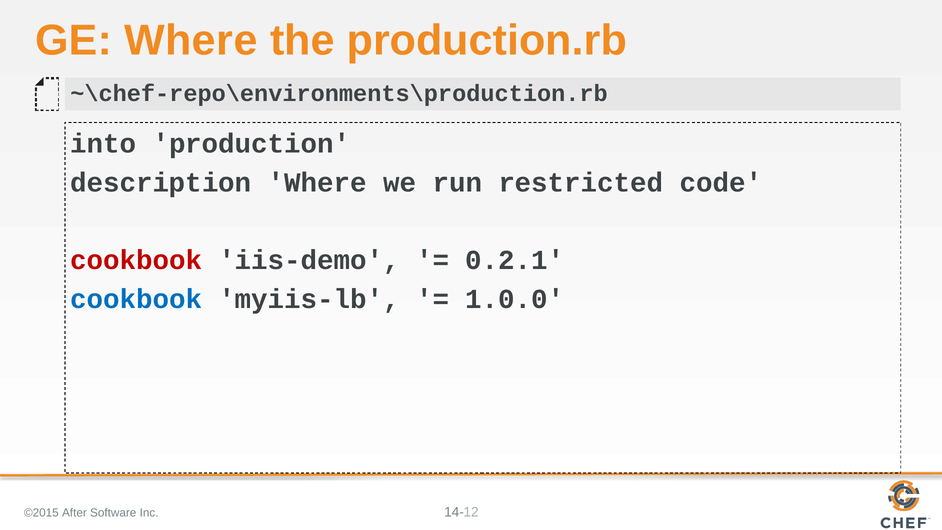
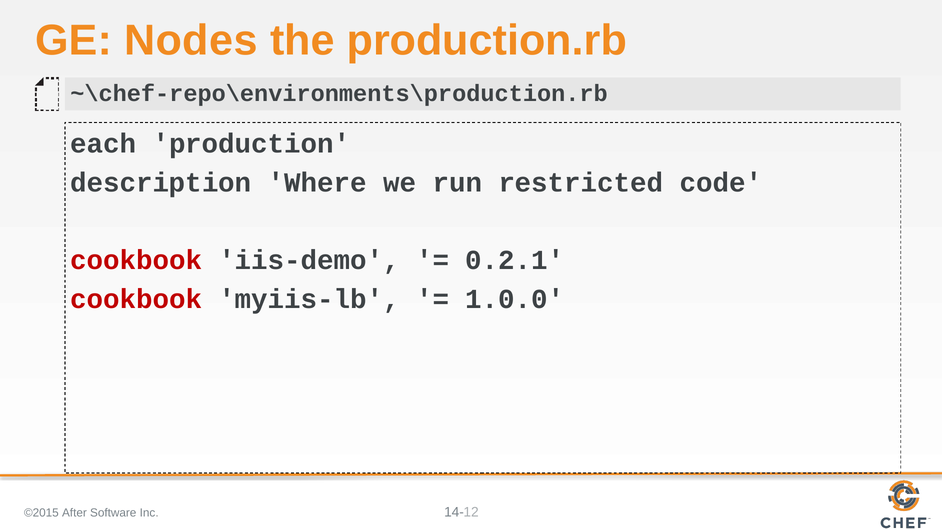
GE Where: Where -> Nodes (191, 41)
into: into -> each (103, 144)
cookbook colour: blue -> red (136, 299)
